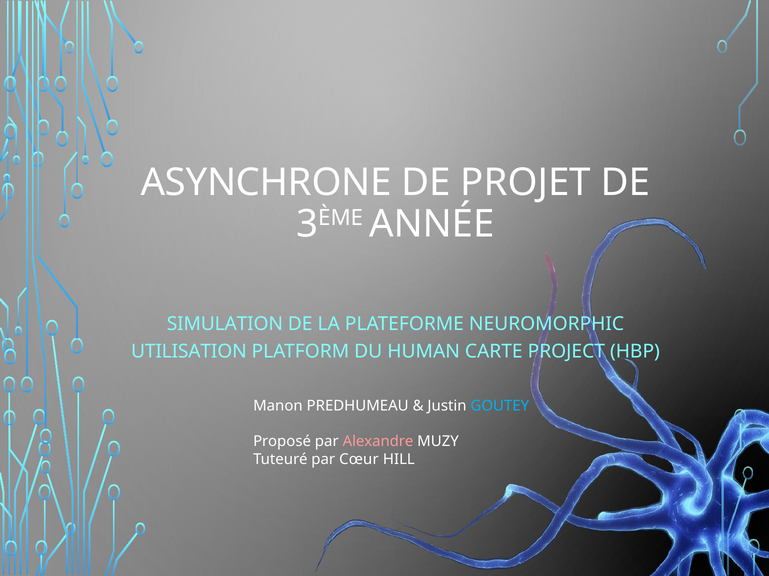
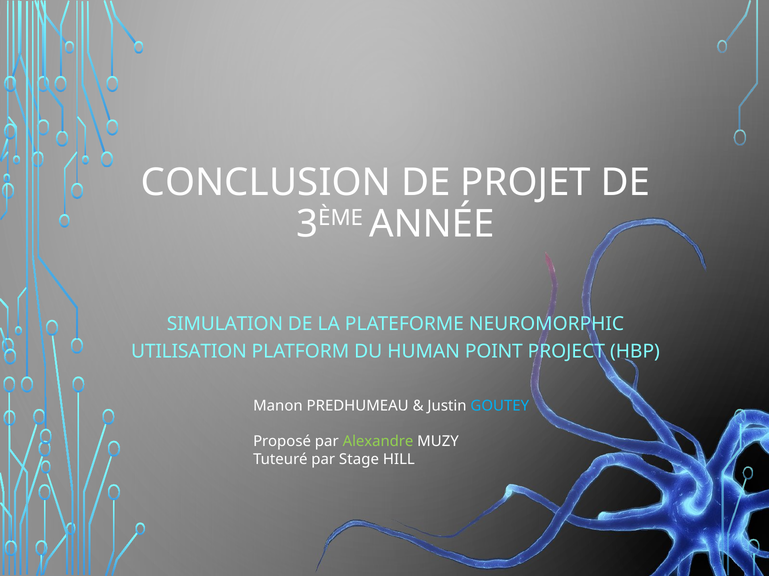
ASYNCHRONE: ASYNCHRONE -> CONCLUSION (266, 183)
CARTE: CARTE -> POINT (494, 352)
Alexandre colour: pink -> light green (378, 442)
Cœur: Cœur -> Stage (359, 460)
